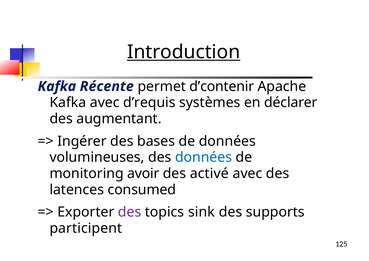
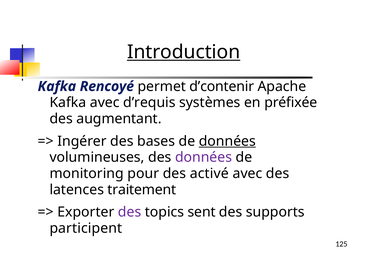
Récente: Récente -> Rencoyé (107, 86)
déclarer: déclarer -> préfixée (291, 103)
données underline: none -> present (227, 141)
données colour: blue -> purple (204, 157)
avoir: avoir -> pour (143, 173)
consumed: consumed -> traitement (142, 190)
sink: sink -> sent (202, 212)
